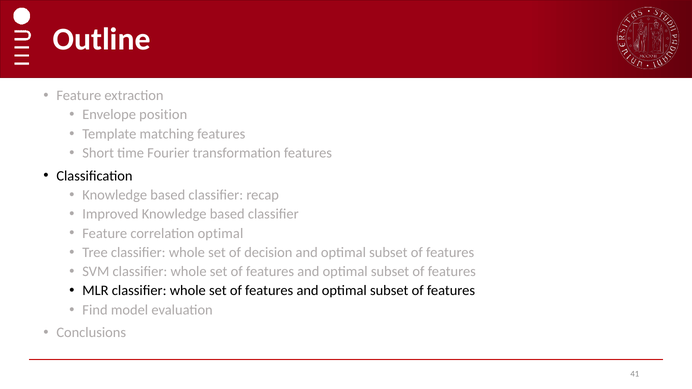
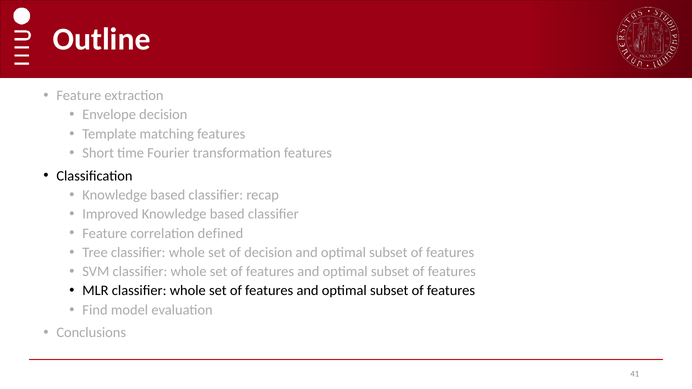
Envelope position: position -> decision (163, 115)
correlation optimal: optimal -> defined (220, 233)
